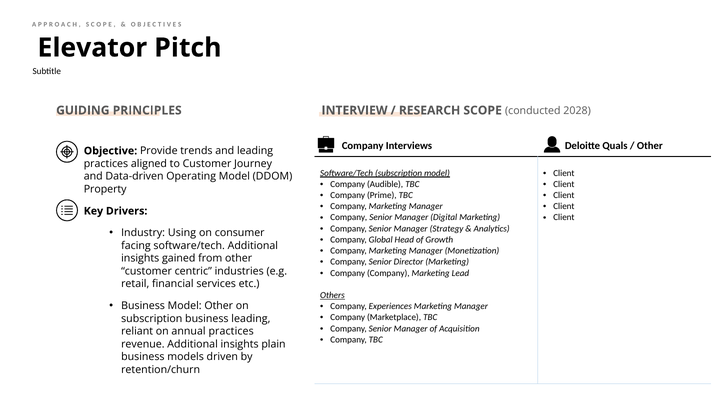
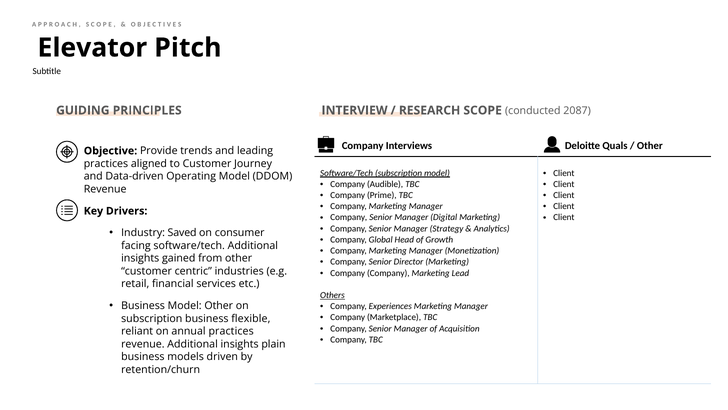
2028: 2028 -> 2087 (577, 111)
Property: Property -> Revenue (105, 189)
Using: Using -> Saved (182, 233)
business leading: leading -> flexible (251, 318)
